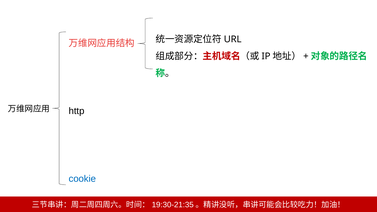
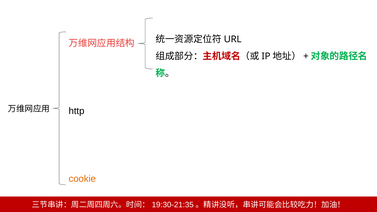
cookie colour: blue -> orange (82, 179)
